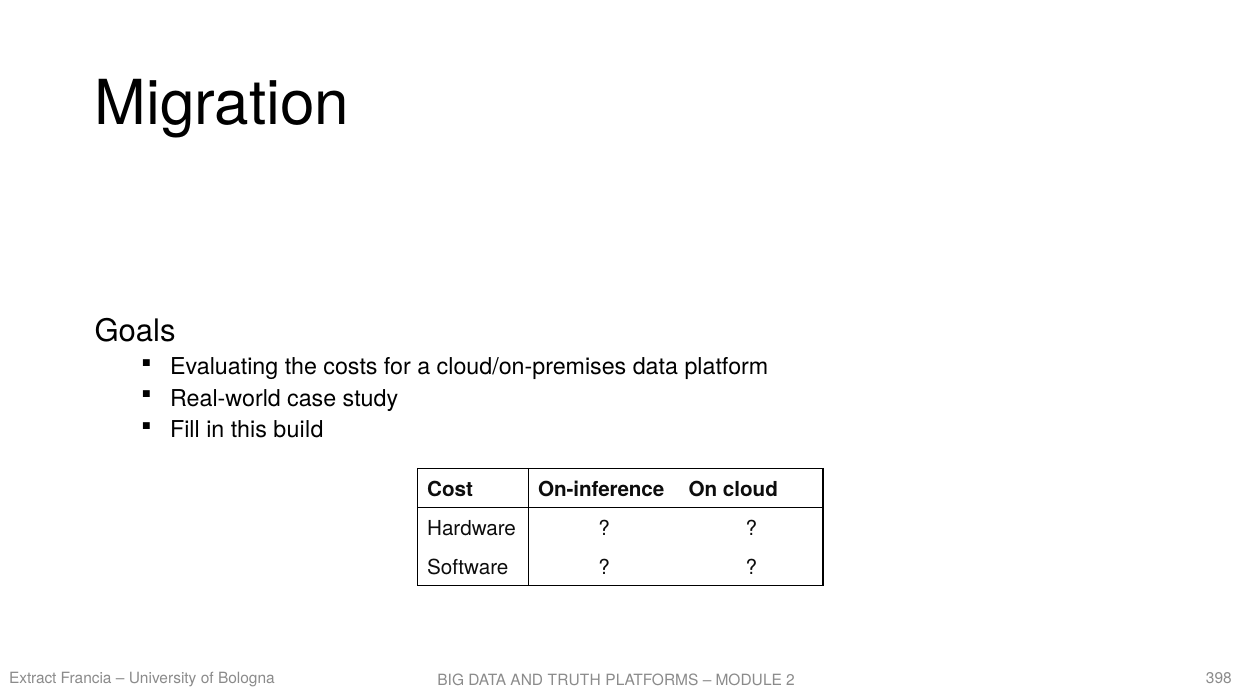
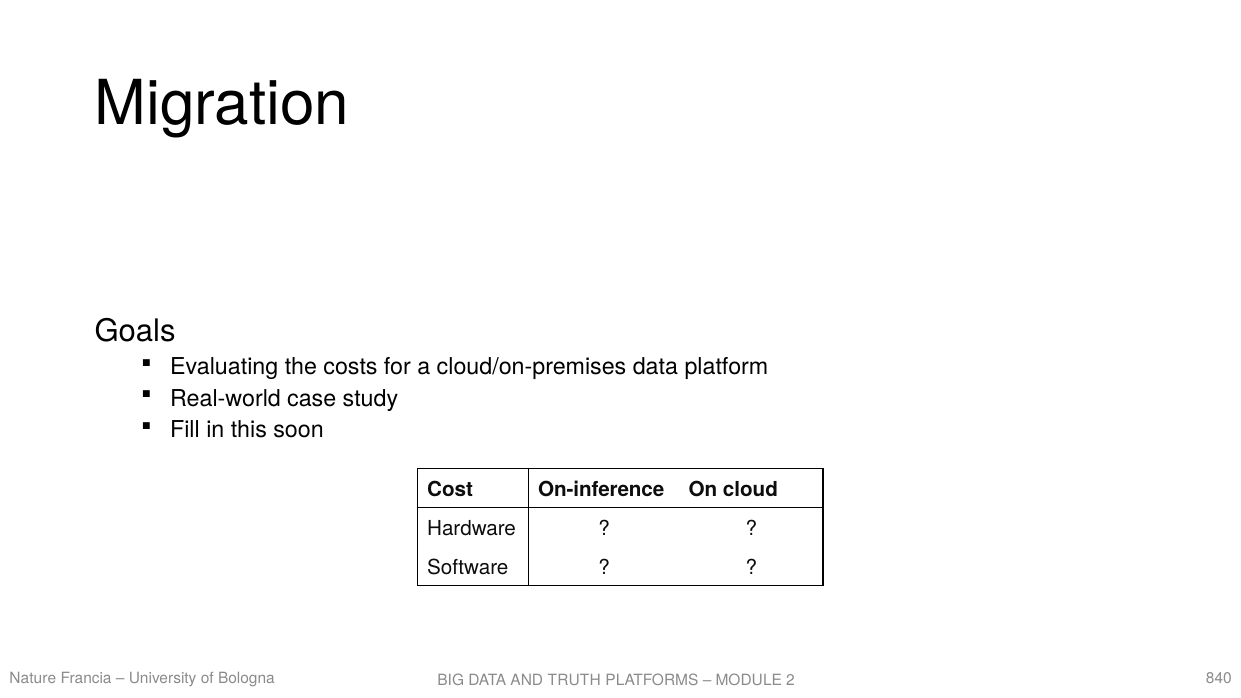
build: build -> soon (299, 430)
Extract: Extract -> Nature (33, 679)
398: 398 -> 840 (1219, 679)
